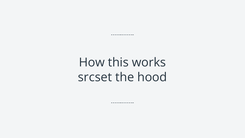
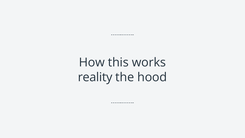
srcset: srcset -> reality (95, 77)
